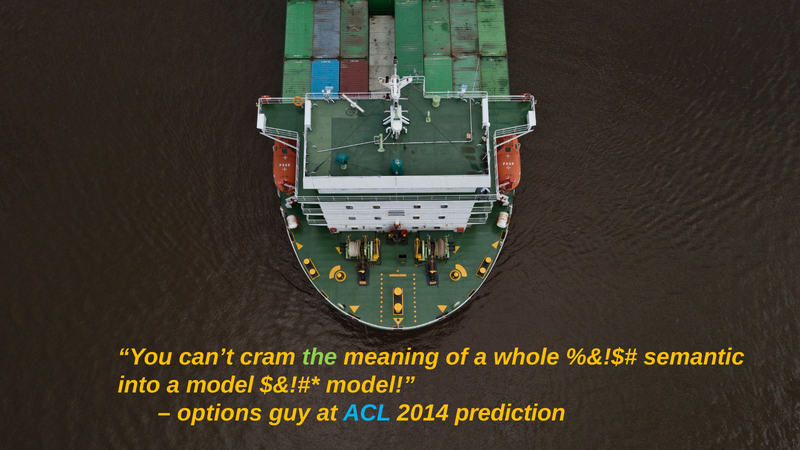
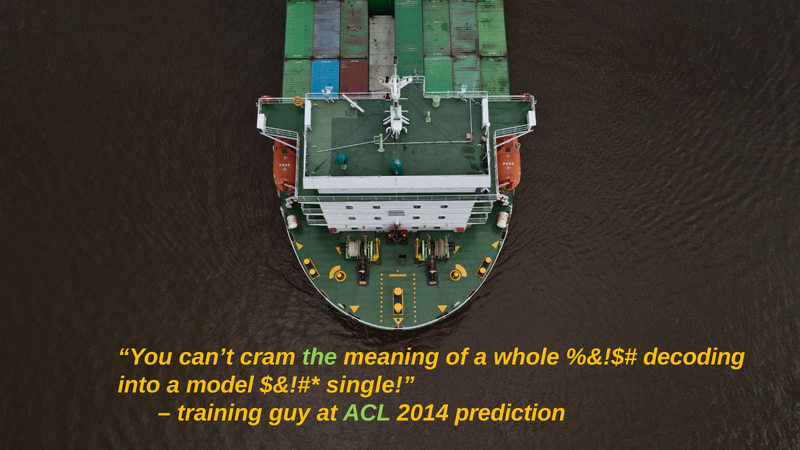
semantic: semantic -> decoding (694, 357)
model: model -> single (370, 385)
options: options -> training (220, 413)
ACL colour: light blue -> light green (367, 413)
